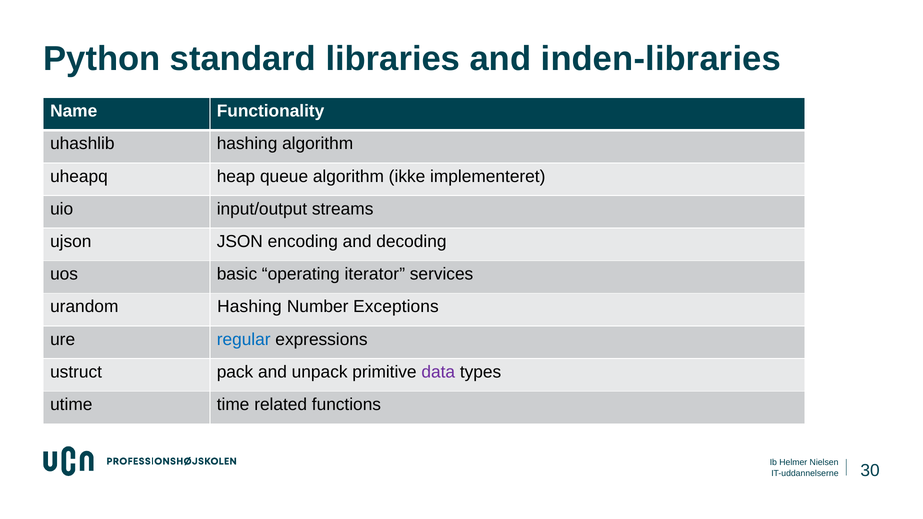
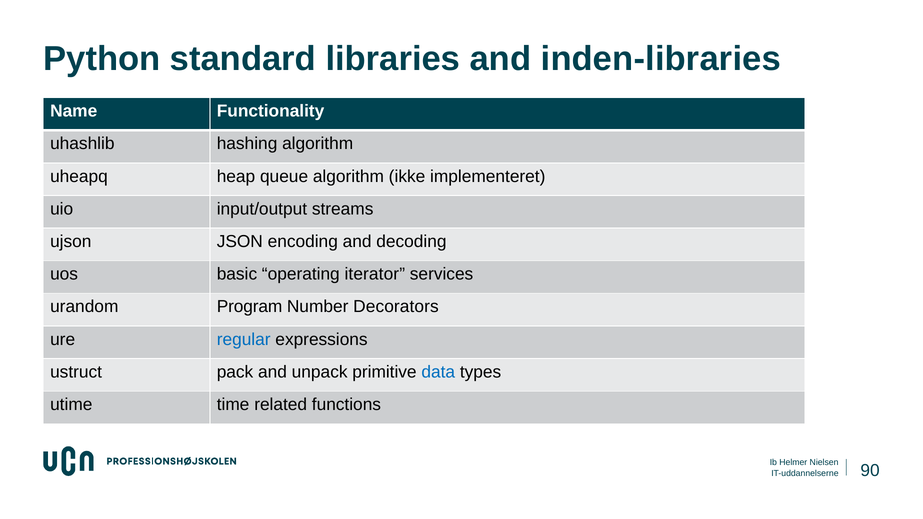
urandom Hashing: Hashing -> Program (250, 307)
Exceptions: Exceptions -> Decorators (396, 307)
data colour: purple -> blue (438, 372)
30: 30 -> 90 (870, 471)
